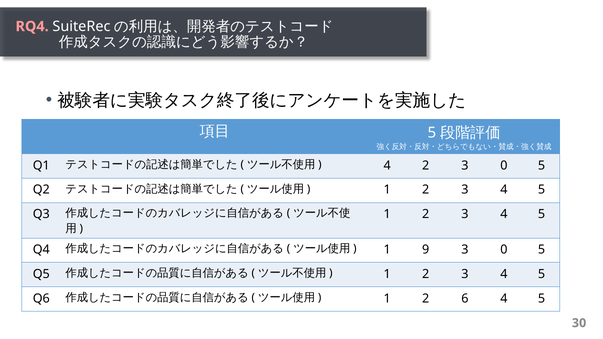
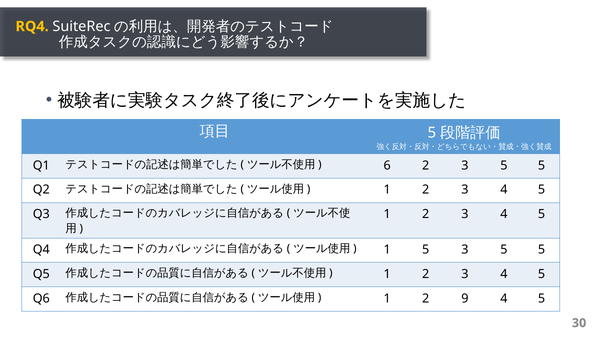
RQ4 colour: pink -> yellow (32, 26)
4: 4 -> 6 (387, 166)
2 3 0: 0 -> 5 (504, 166)
1 9: 9 -> 5 (426, 250)
0: 0 -> 5 (504, 250)
6: 6 -> 9 (465, 299)
